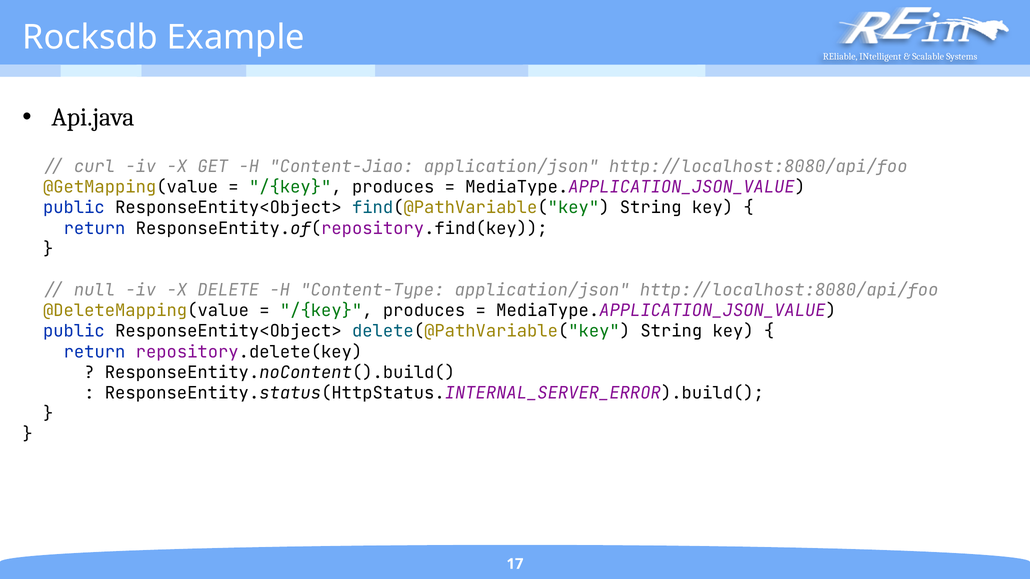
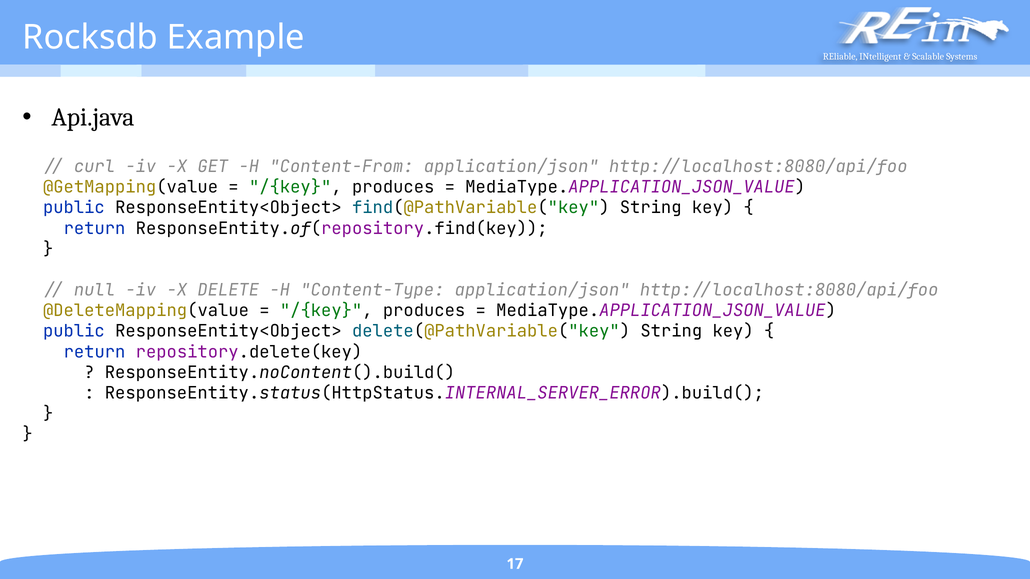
Content-Jiao: Content-Jiao -> Content-From (342, 167)
